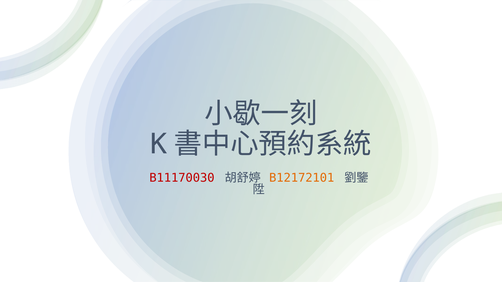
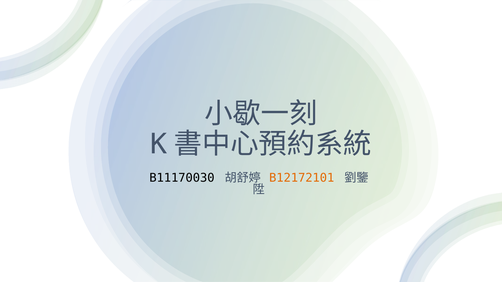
B11170030 colour: red -> black (182, 178)
